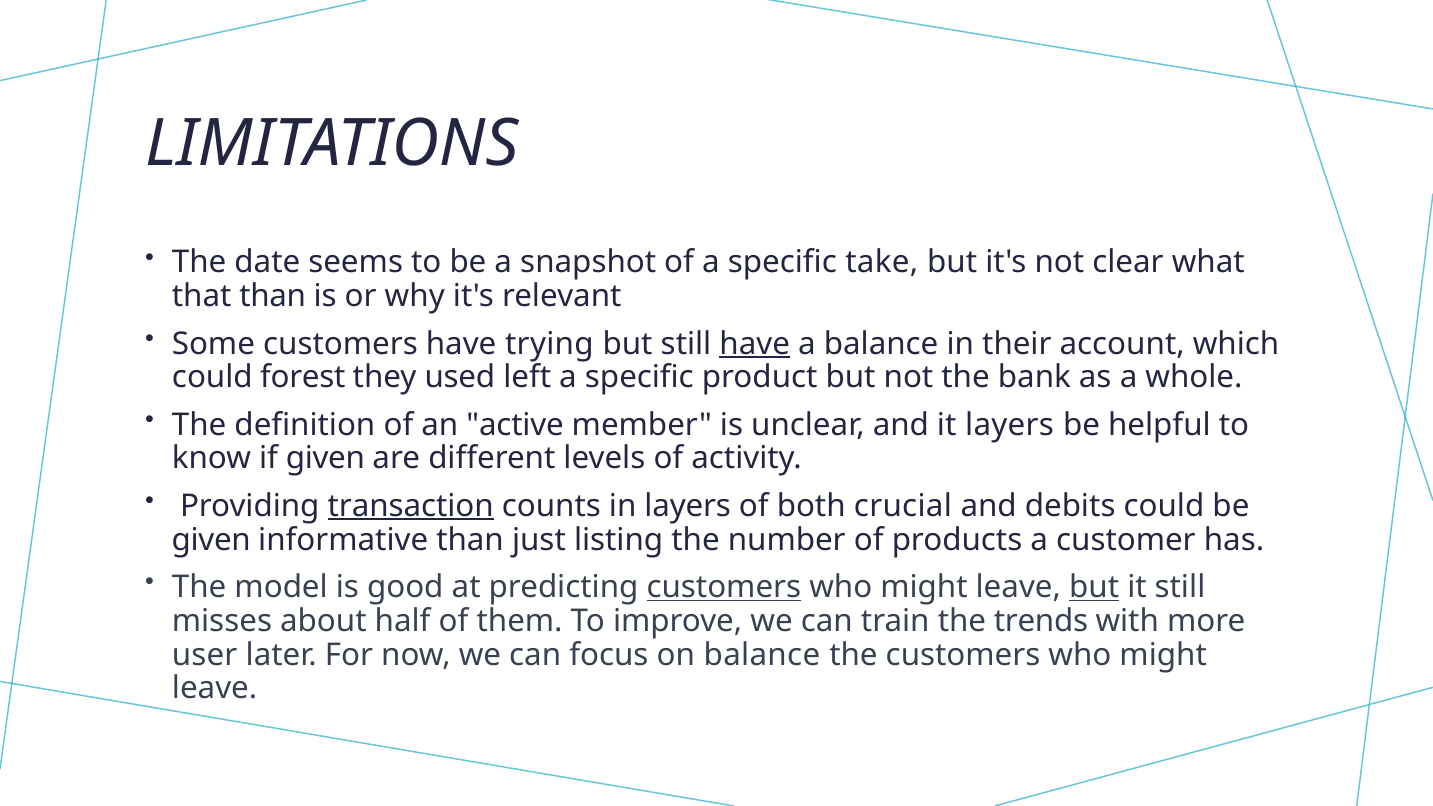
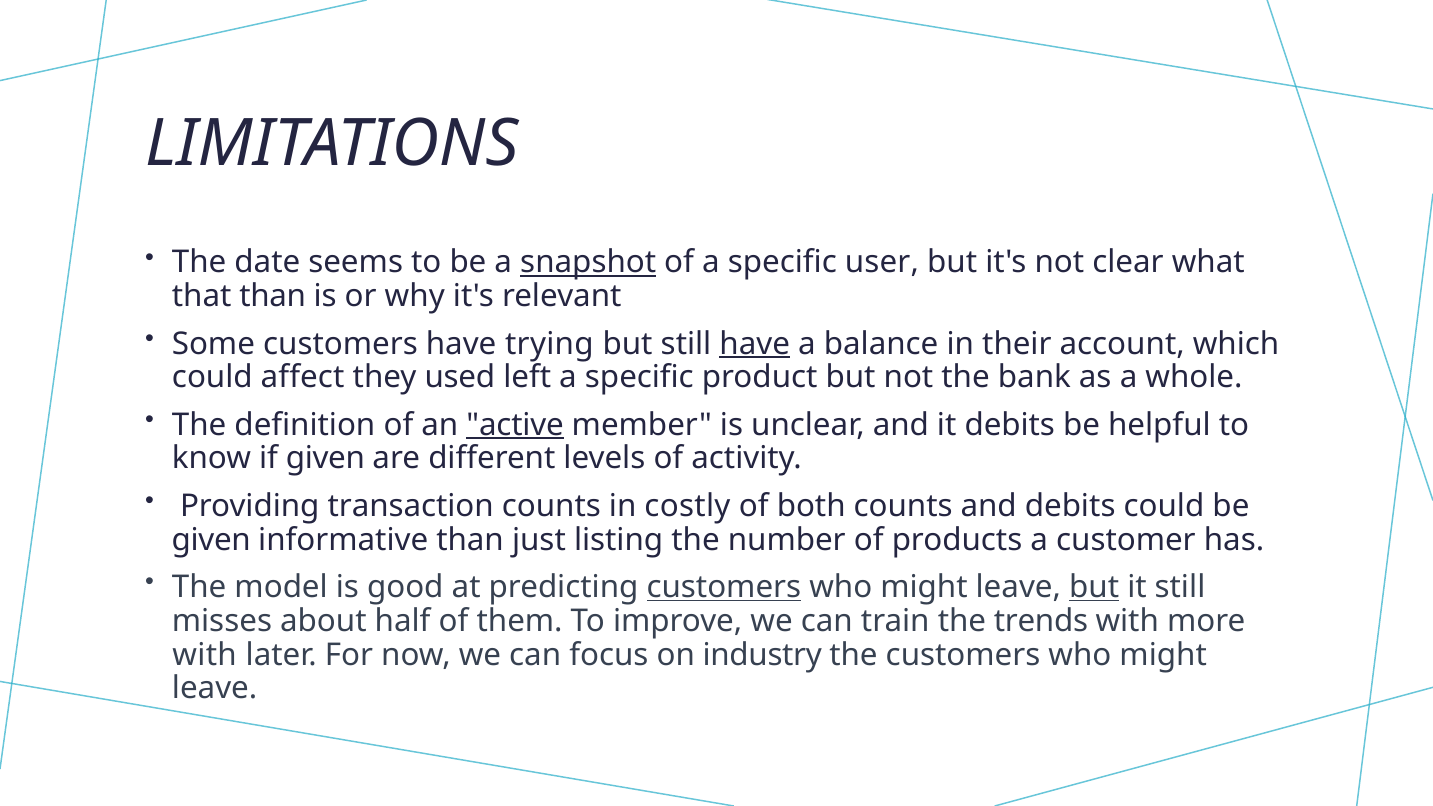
snapshot underline: none -> present (588, 263)
take: take -> user (882, 263)
forest: forest -> affect (303, 378)
active underline: none -> present (515, 425)
it layers: layers -> debits (1010, 425)
transaction underline: present -> none (411, 506)
in layers: layers -> costly (687, 506)
both crucial: crucial -> counts (903, 506)
user: user -> with (205, 655)
on balance: balance -> industry (762, 655)
